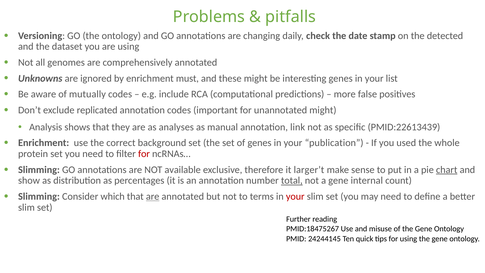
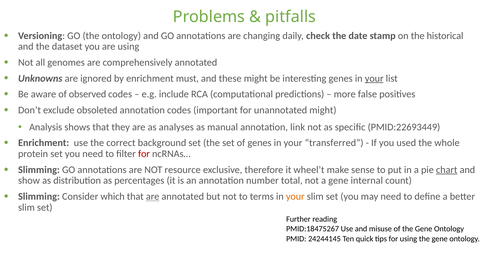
detected: detected -> historical (445, 36)
your underline: none -> present (374, 78)
mutually: mutually -> observed (88, 94)
replicated: replicated -> obsoleted (97, 110)
PMID:22613439: PMID:22613439 -> PMID:22693449 (404, 127)
publication: publication -> transferred (334, 143)
available: available -> resource (183, 170)
larger’t: larger’t -> wheel’t (309, 170)
total underline: present -> none (292, 181)
your colour: red -> orange (295, 196)
